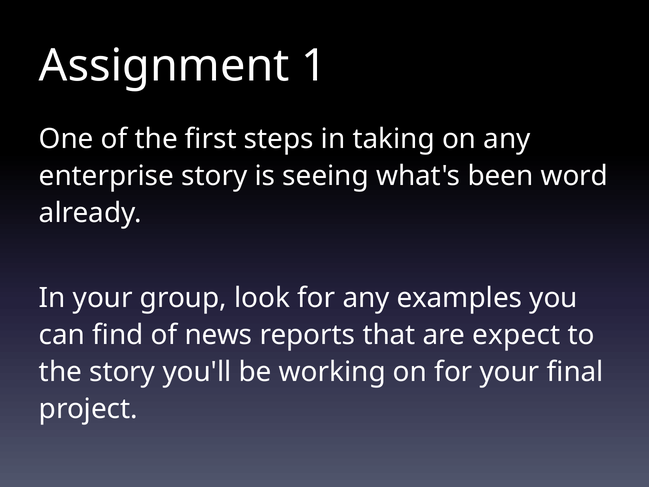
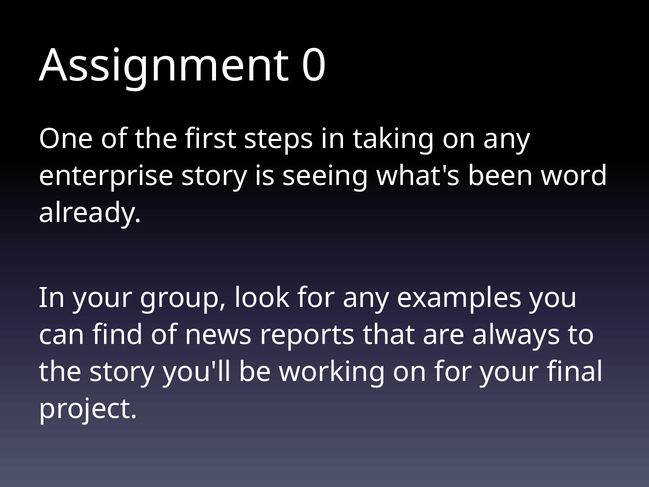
1: 1 -> 0 (314, 66)
expect: expect -> always (517, 335)
